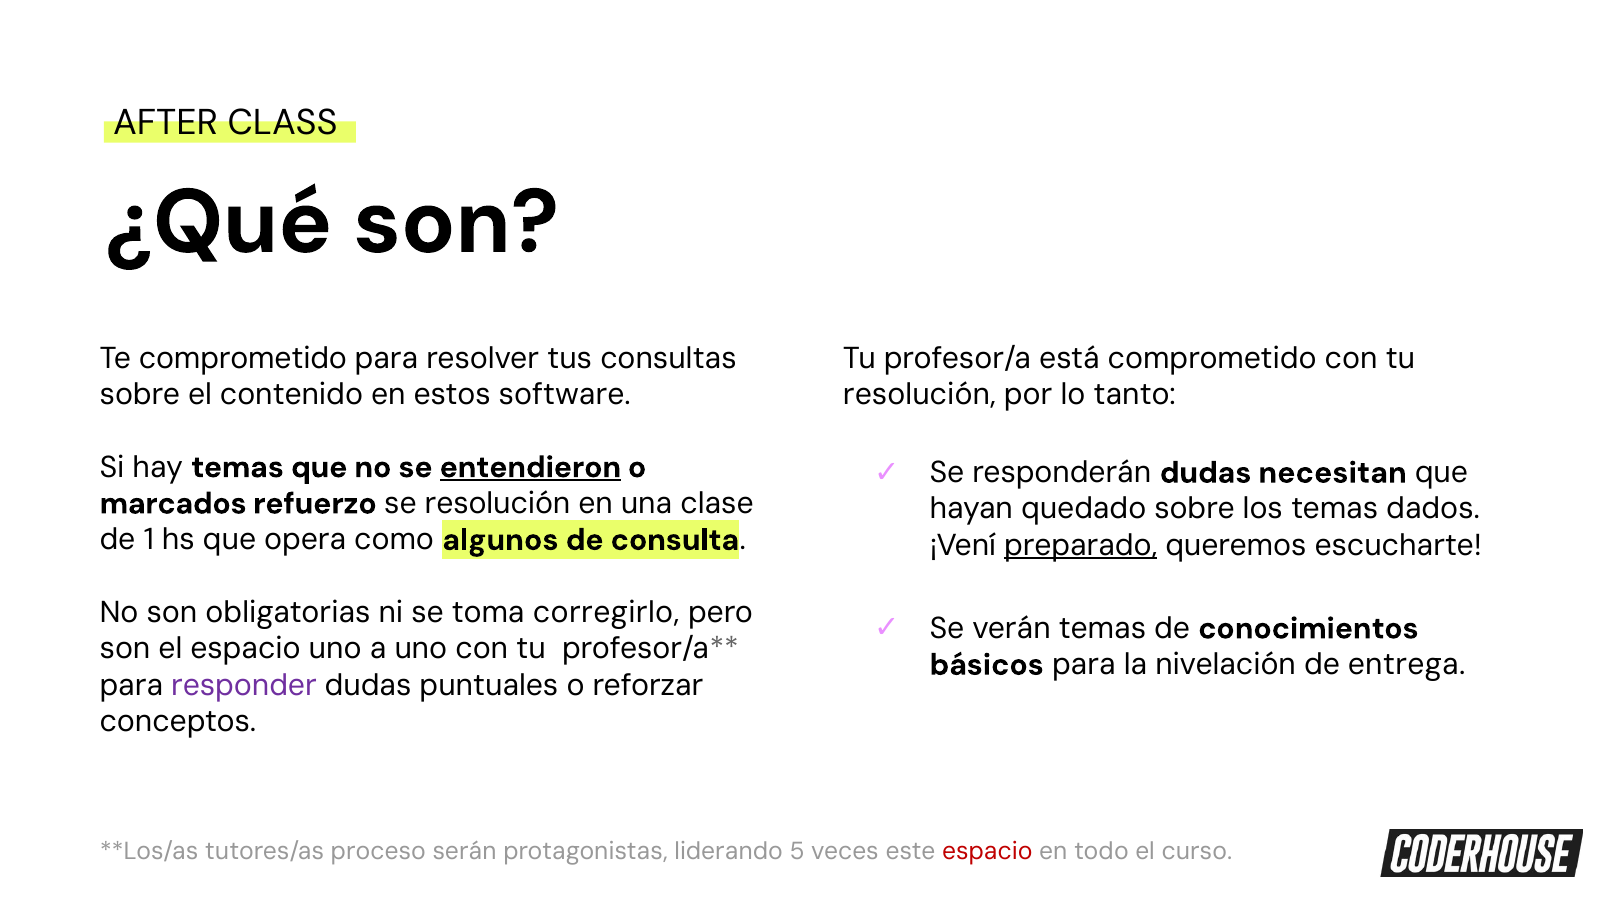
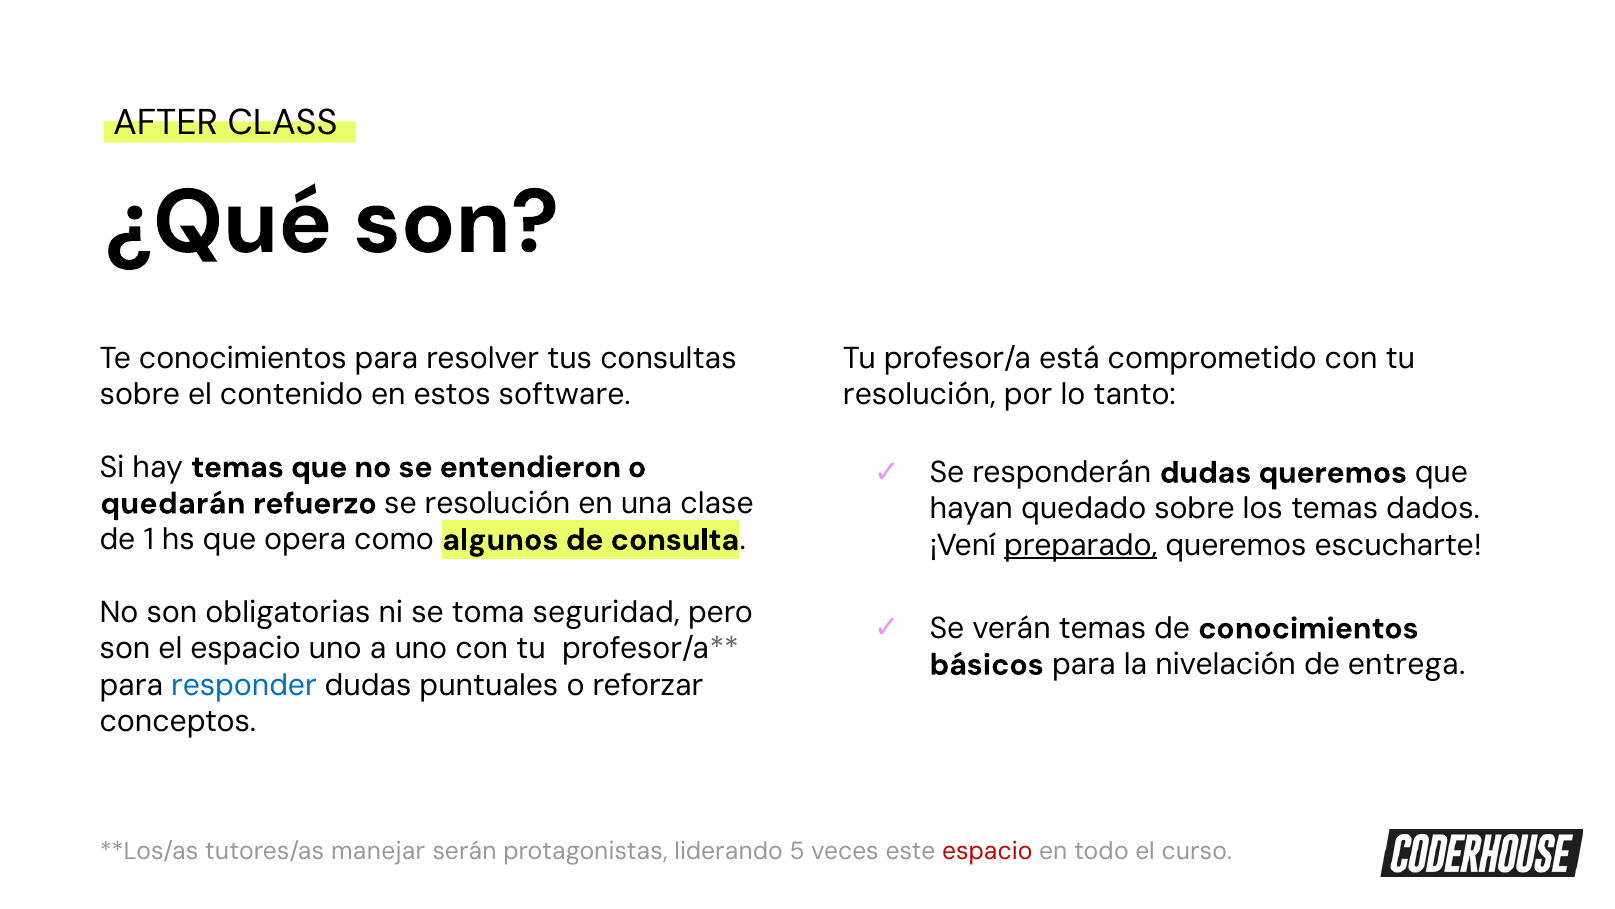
Te comprometido: comprometido -> conocimientos (243, 358)
entendieron underline: present -> none (530, 467)
dudas necesitan: necesitan -> queremos (1333, 472)
marcados: marcados -> quedarán (173, 503)
corregirlo: corregirlo -> seguridad (606, 612)
responder colour: purple -> blue (244, 685)
proceso: proceso -> manejar (378, 851)
